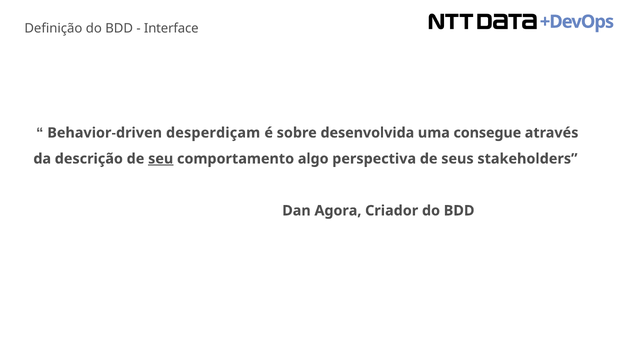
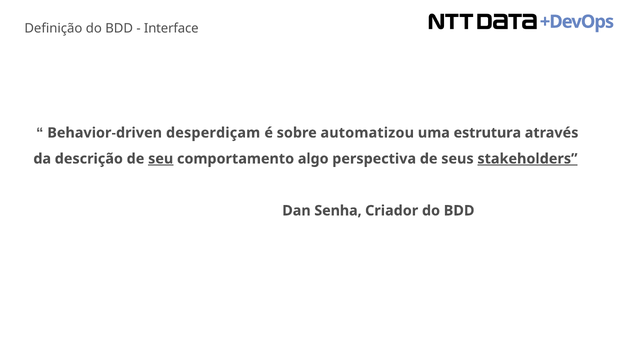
desenvolvida: desenvolvida -> automatizou (367, 133)
consegue: consegue -> estrutura (487, 133)
stakeholders underline: none -> present (527, 159)
Agora: Agora -> Senha (338, 211)
